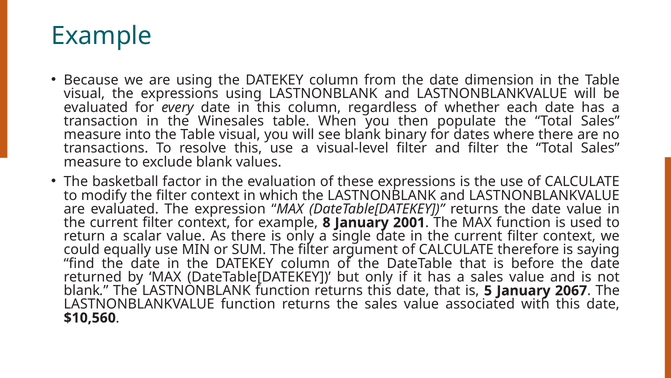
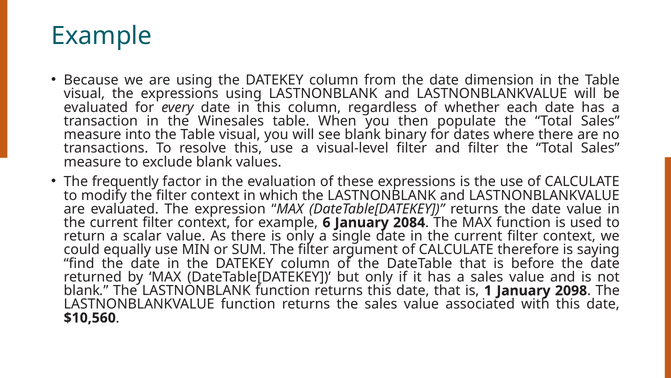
basketball: basketball -> frequently (125, 182)
8: 8 -> 6 (327, 222)
2001: 2001 -> 2084 (409, 222)
5: 5 -> 1 (488, 290)
2067: 2067 -> 2098 (571, 290)
